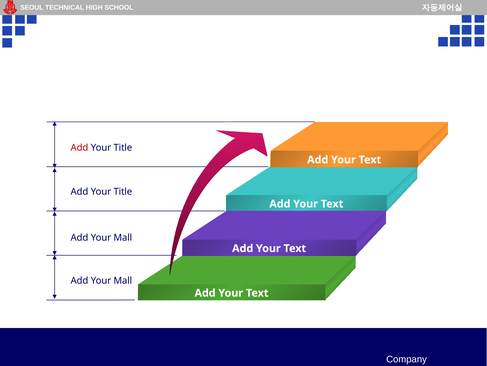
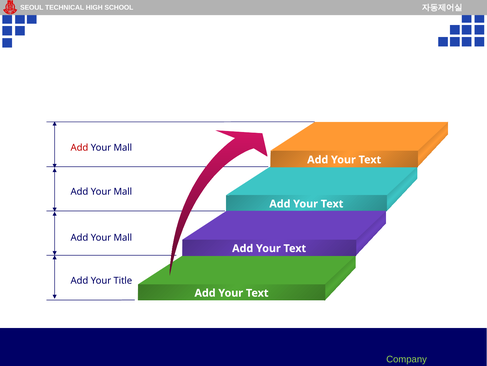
Title: Title -> Mall (123, 147)
Title: Title -> Mall (123, 191)
Mall: Mall -> Title (123, 280)
Company colour: white -> light green (407, 359)
